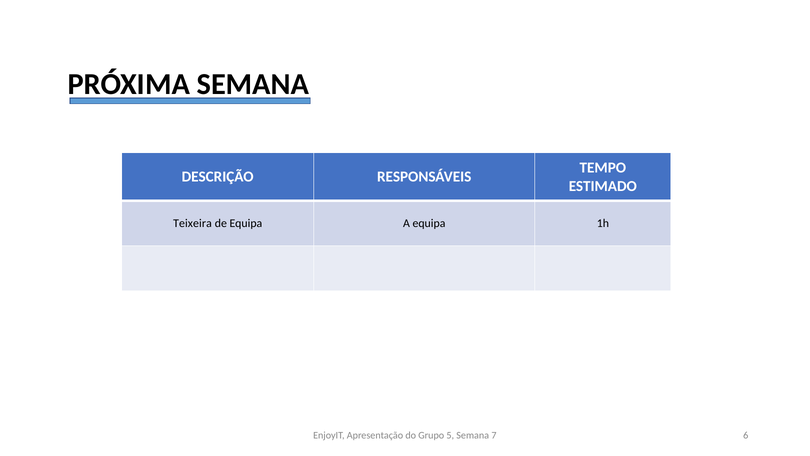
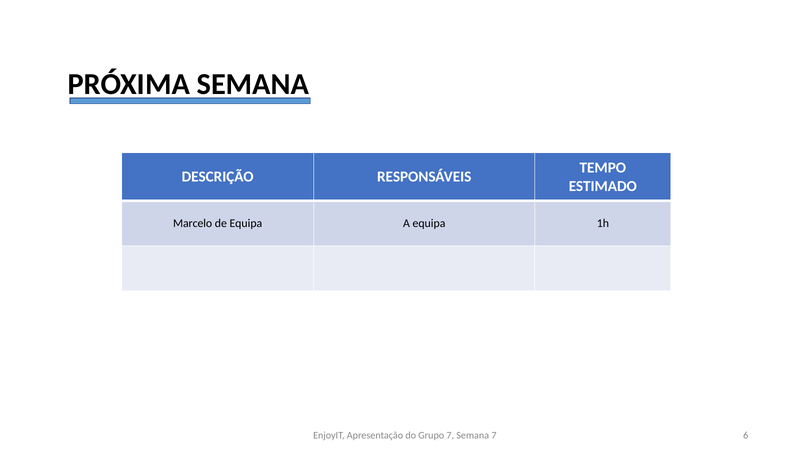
Teixeira: Teixeira -> Marcelo (193, 223)
Grupo 5: 5 -> 7 (450, 435)
